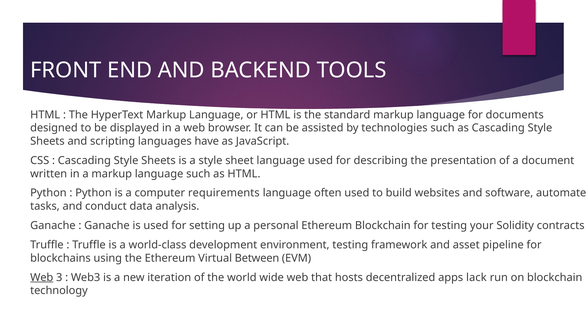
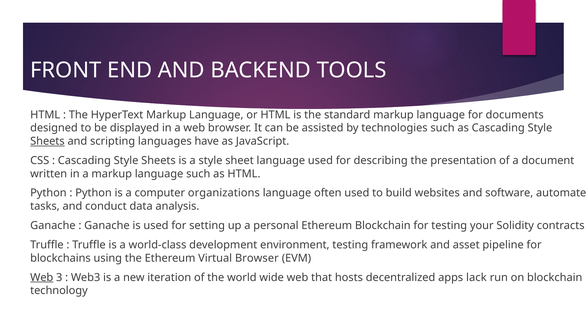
Sheets underline: none -> present (47, 141)
requirements: requirements -> organizations (224, 193)
Virtual Between: Between -> Browser (257, 258)
